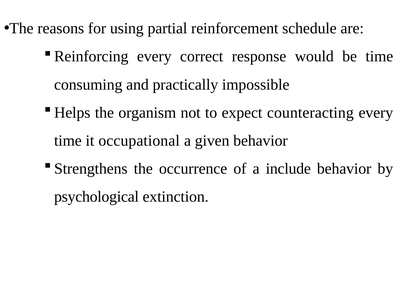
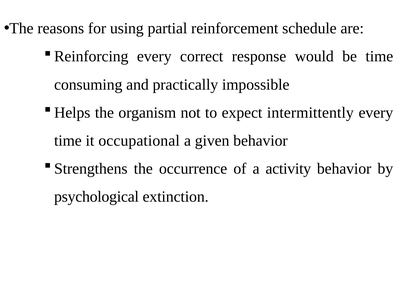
counteracting: counteracting -> intermittently (310, 112)
include: include -> activity (288, 168)
